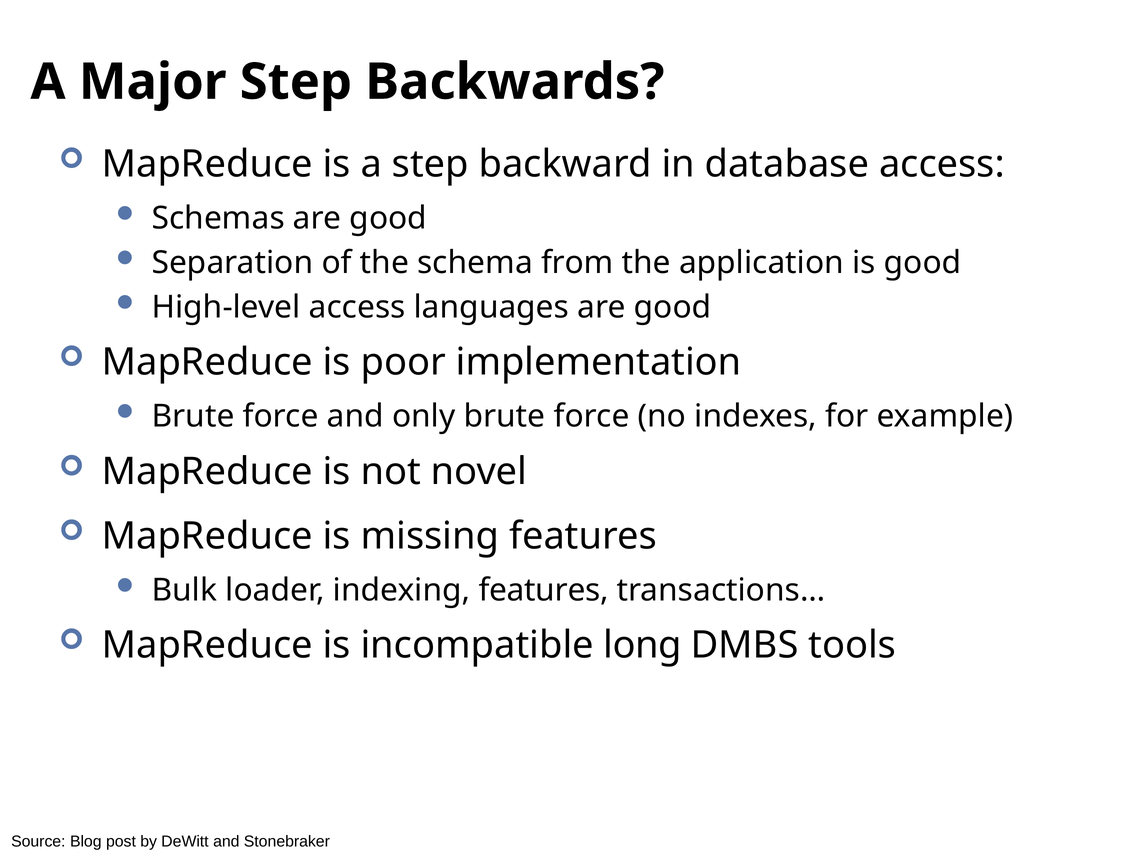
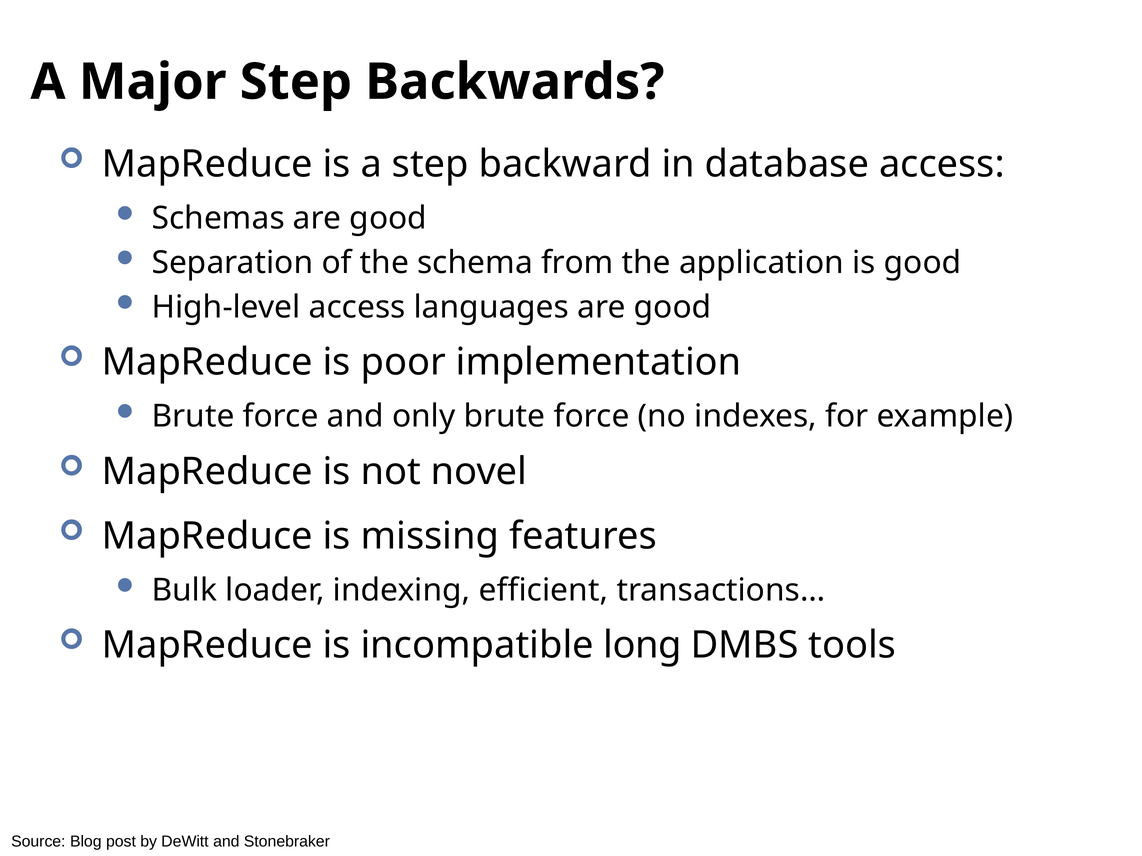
indexing features: features -> efficient (543, 591)
